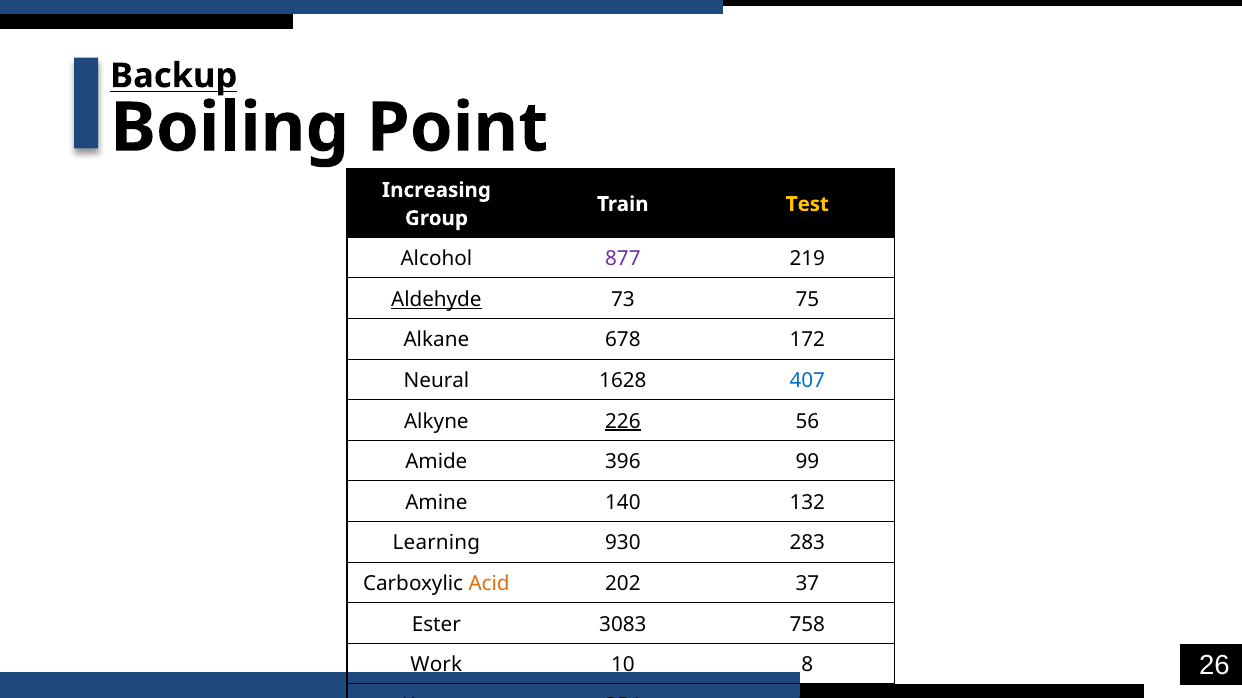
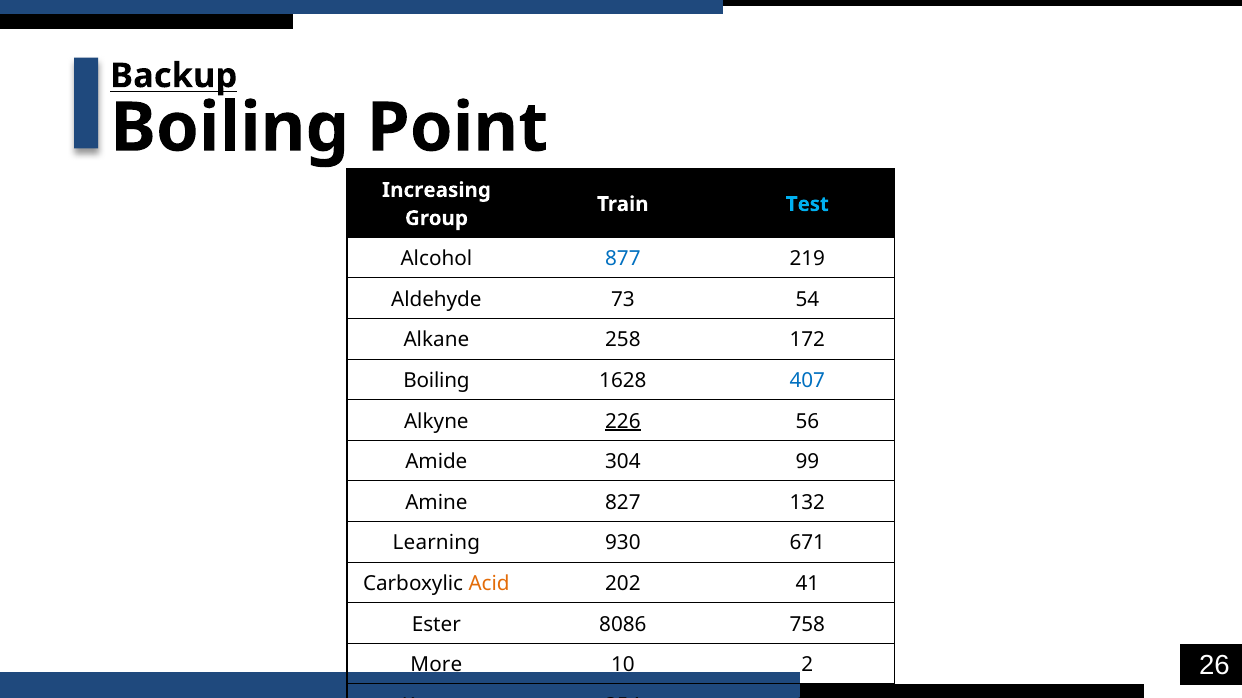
Test colour: yellow -> light blue (807, 204)
877 colour: purple -> blue (623, 259)
Aldehyde underline: present -> none (436, 300)
75: 75 -> 54 (807, 300)
678: 678 -> 258 (623, 340)
Neural: Neural -> Boiling (437, 381)
396: 396 -> 304 (623, 462)
140: 140 -> 827 (623, 503)
283: 283 -> 671 (807, 544)
37: 37 -> 41 (807, 584)
3083: 3083 -> 8086 (623, 625)
Work: Work -> More (436, 665)
8: 8 -> 2 (807, 665)
